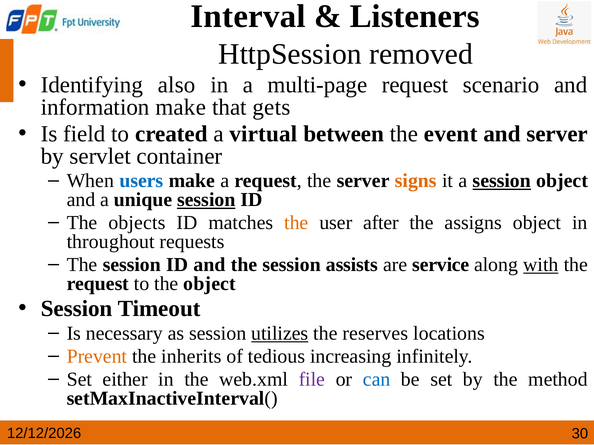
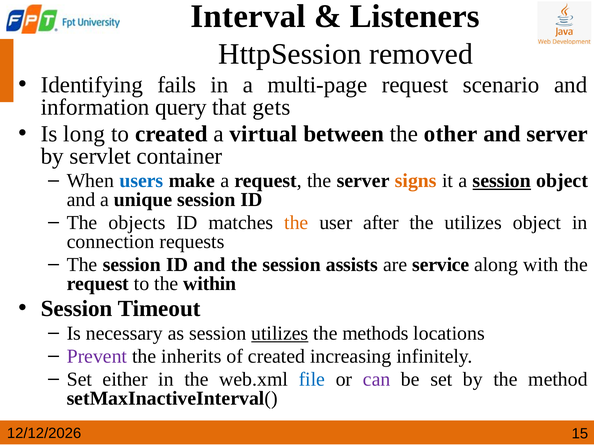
also: also -> fails (177, 85)
information make: make -> query (181, 107)
field: field -> long (84, 134)
event: event -> other (451, 134)
session underline: present -> none (206, 200)
the assigns: assigns -> utilizes (473, 223)
throughout: throughout -> connection (111, 242)
with underline: present -> none (541, 265)
the object: object -> within (210, 284)
reserves: reserves -> methods (375, 334)
Prevent colour: orange -> purple (97, 357)
of tedious: tedious -> created (277, 357)
file colour: purple -> blue (312, 380)
can colour: blue -> purple (377, 380)
30: 30 -> 15 (580, 434)
